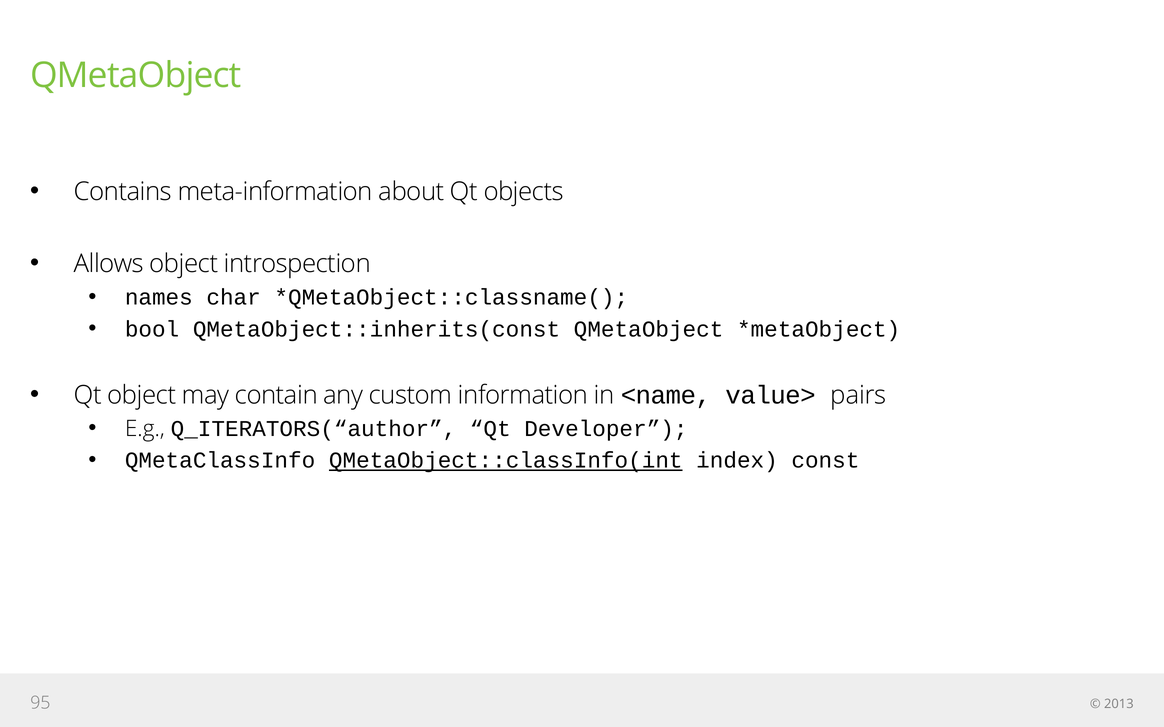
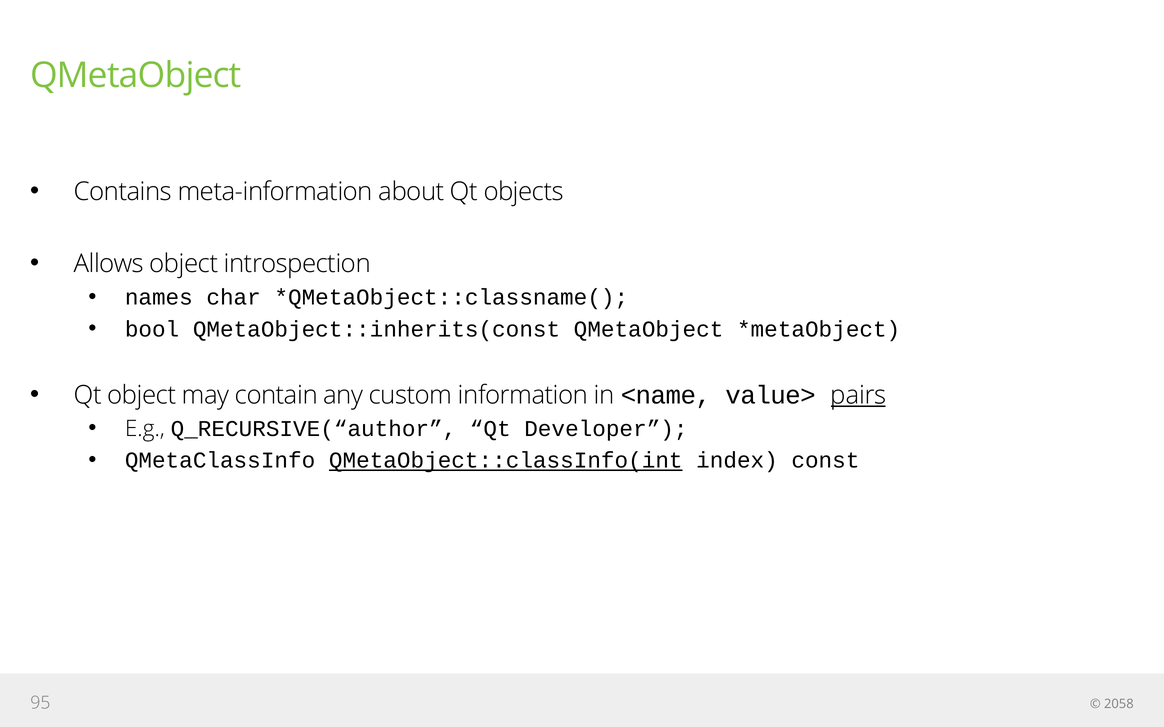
pairs underline: none -> present (858, 396)
Q_ITERATORS(“author: Q_ITERATORS(“author -> Q_RECURSIVE(“author (313, 429)
2013: 2013 -> 2058 (1119, 704)
